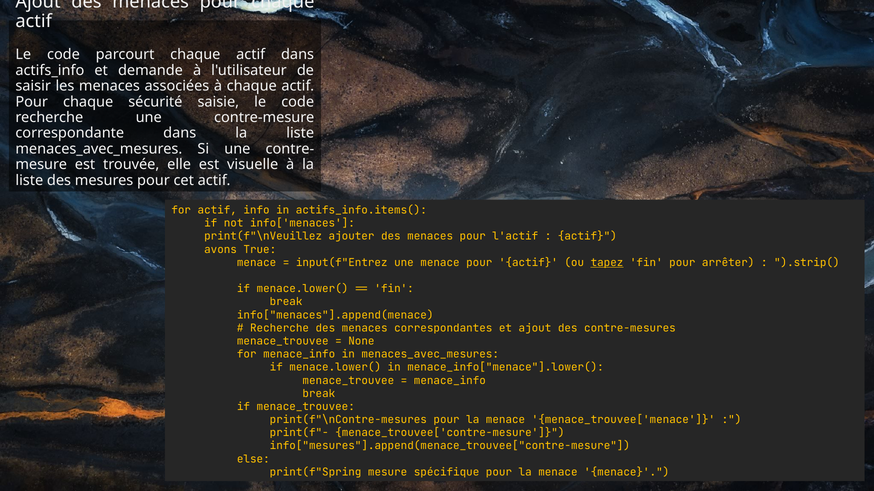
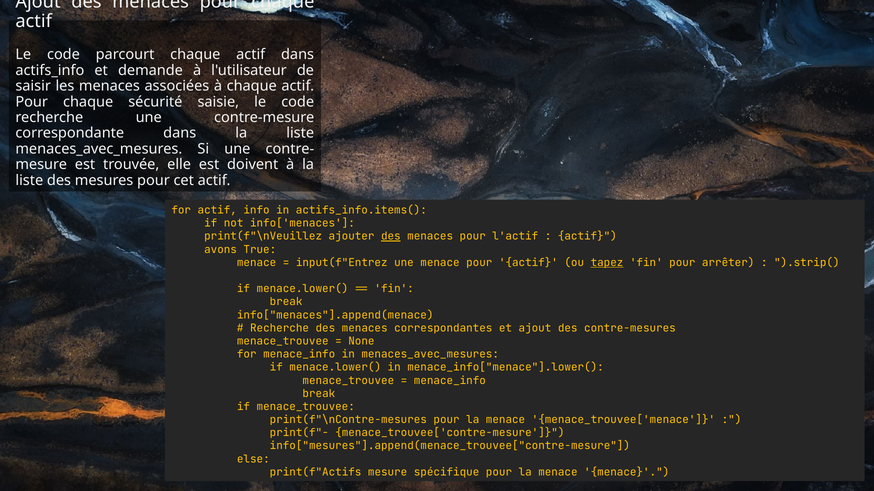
visuelle: visuelle -> doivent (253, 165)
des underline: none -> present (391, 237)
print(f"Spring: print(f"Spring -> print(f"Actifs (316, 473)
